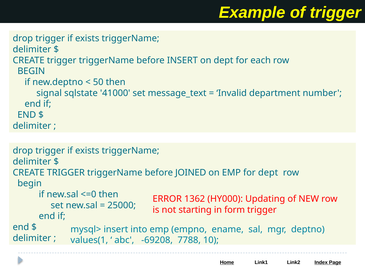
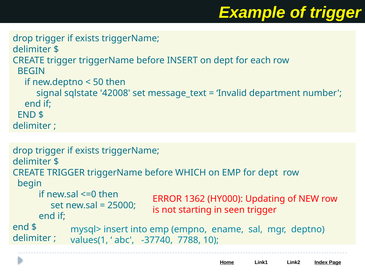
41000: 41000 -> 42008 (115, 93)
JOINED: JOINED -> WHICH (191, 173)
form: form -> seen (235, 210)
-69208: -69208 -> -37740 (157, 241)
